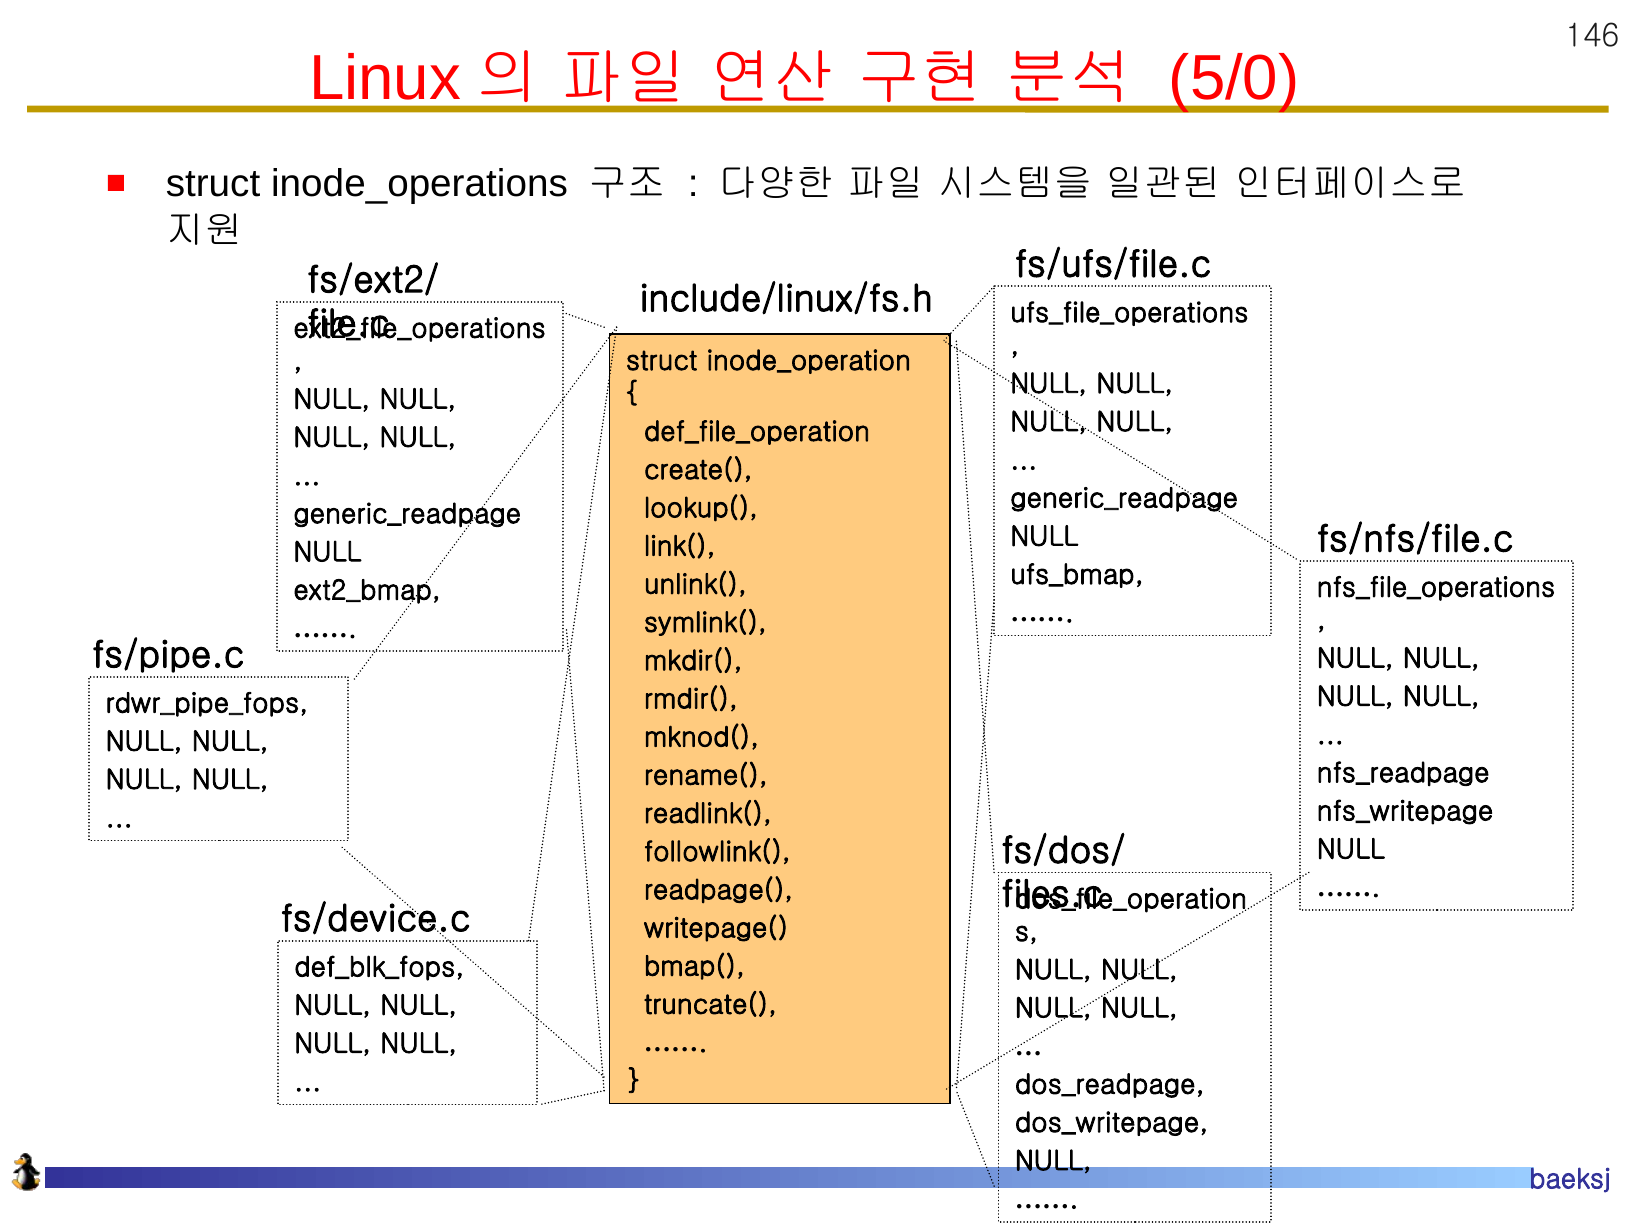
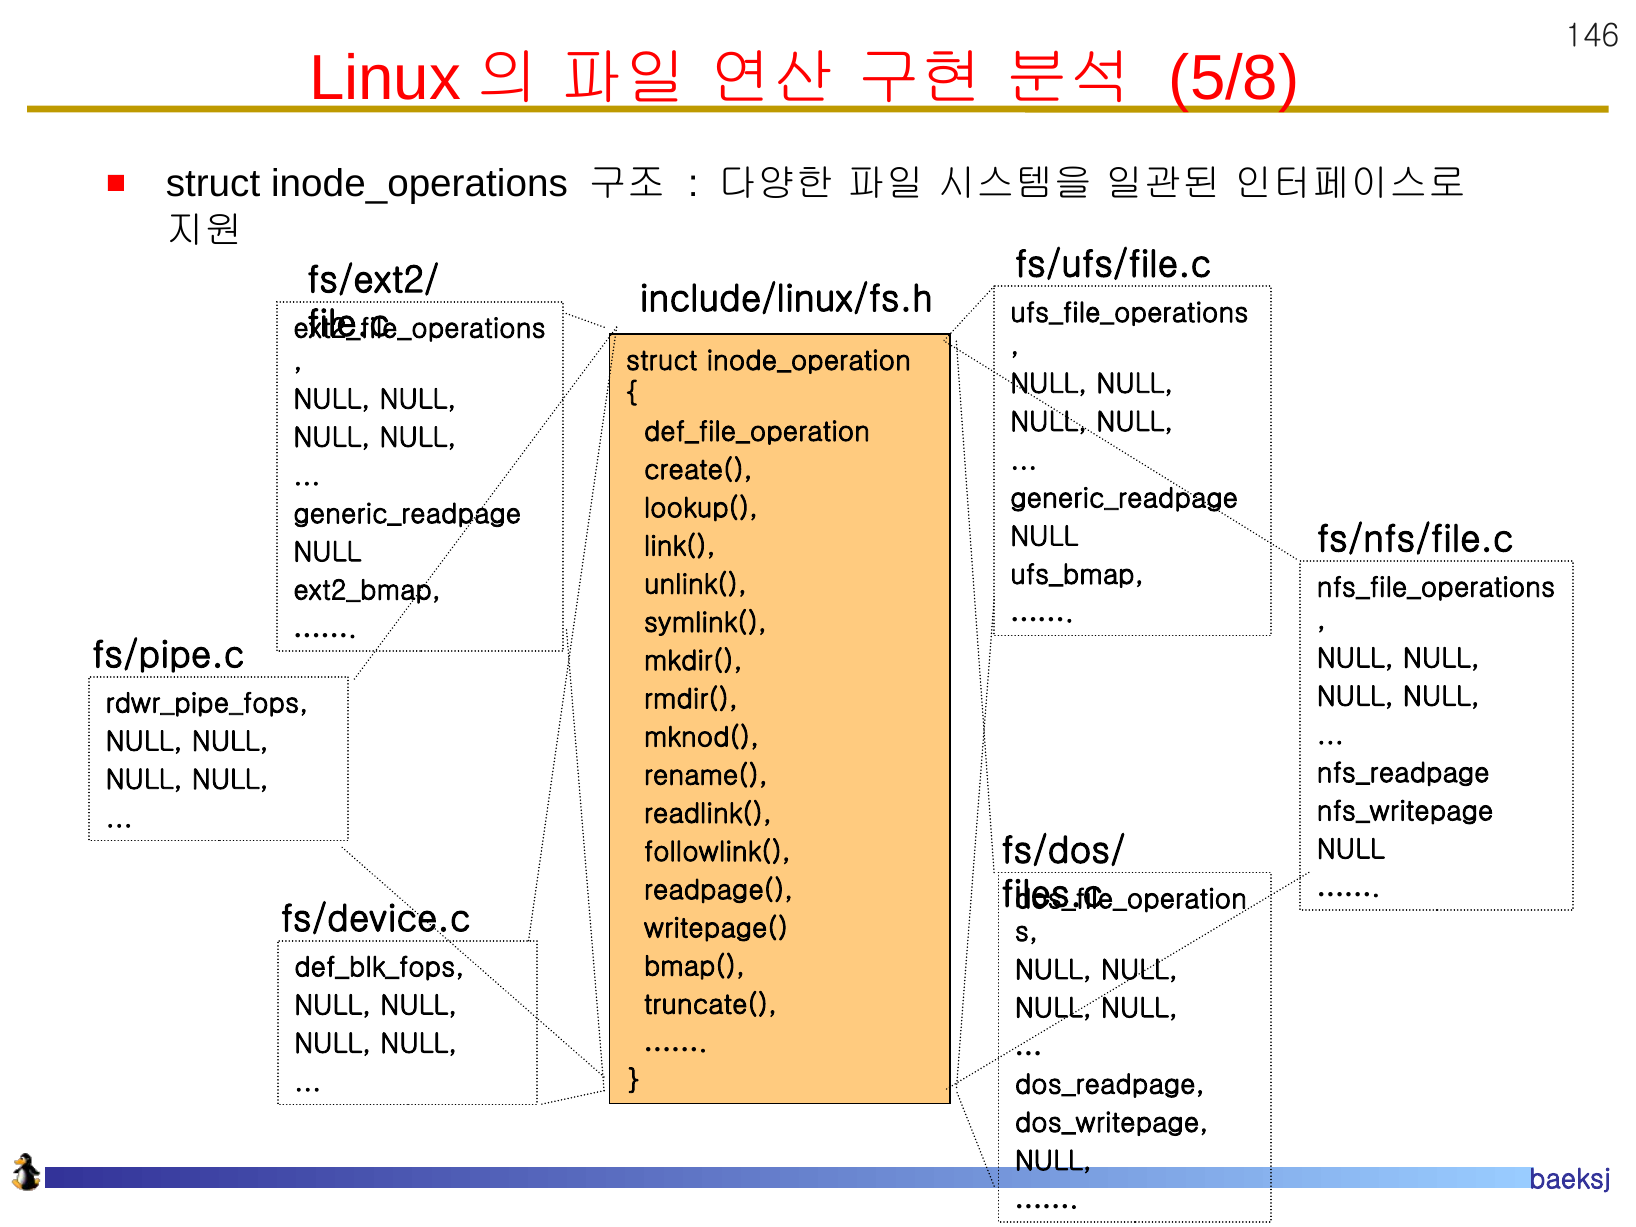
5/0: 5/0 -> 5/8 (1234, 78)
